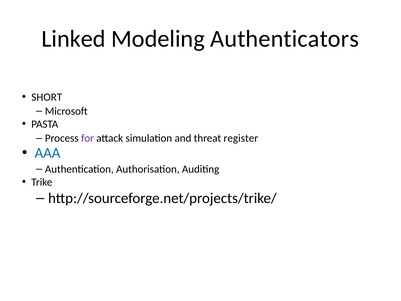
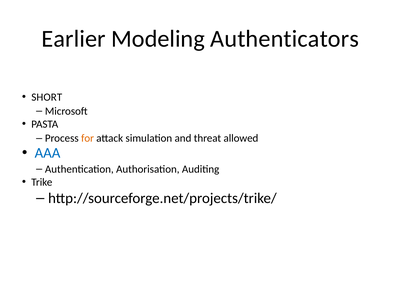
Linked: Linked -> Earlier (74, 39)
for colour: purple -> orange (88, 138)
register: register -> allowed (241, 138)
